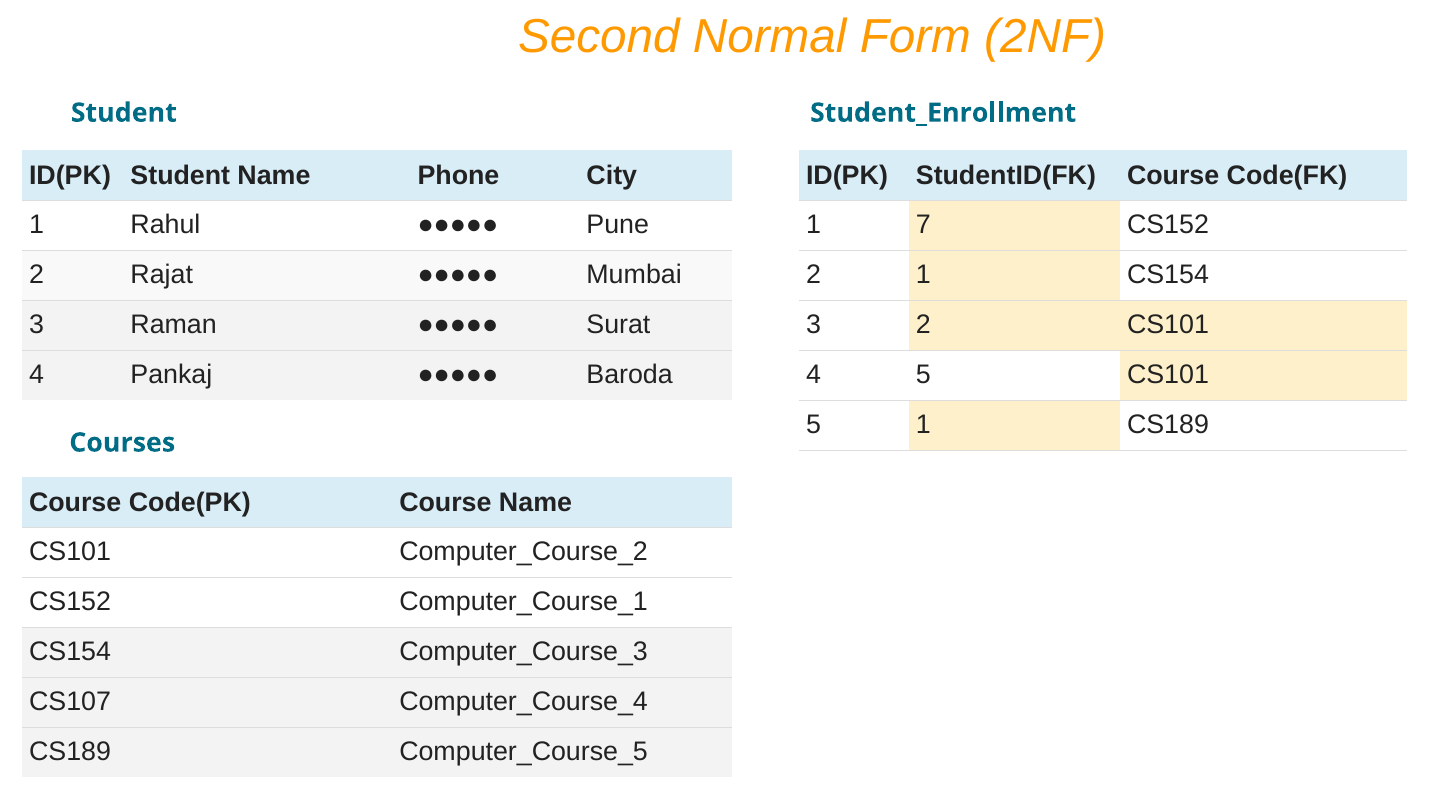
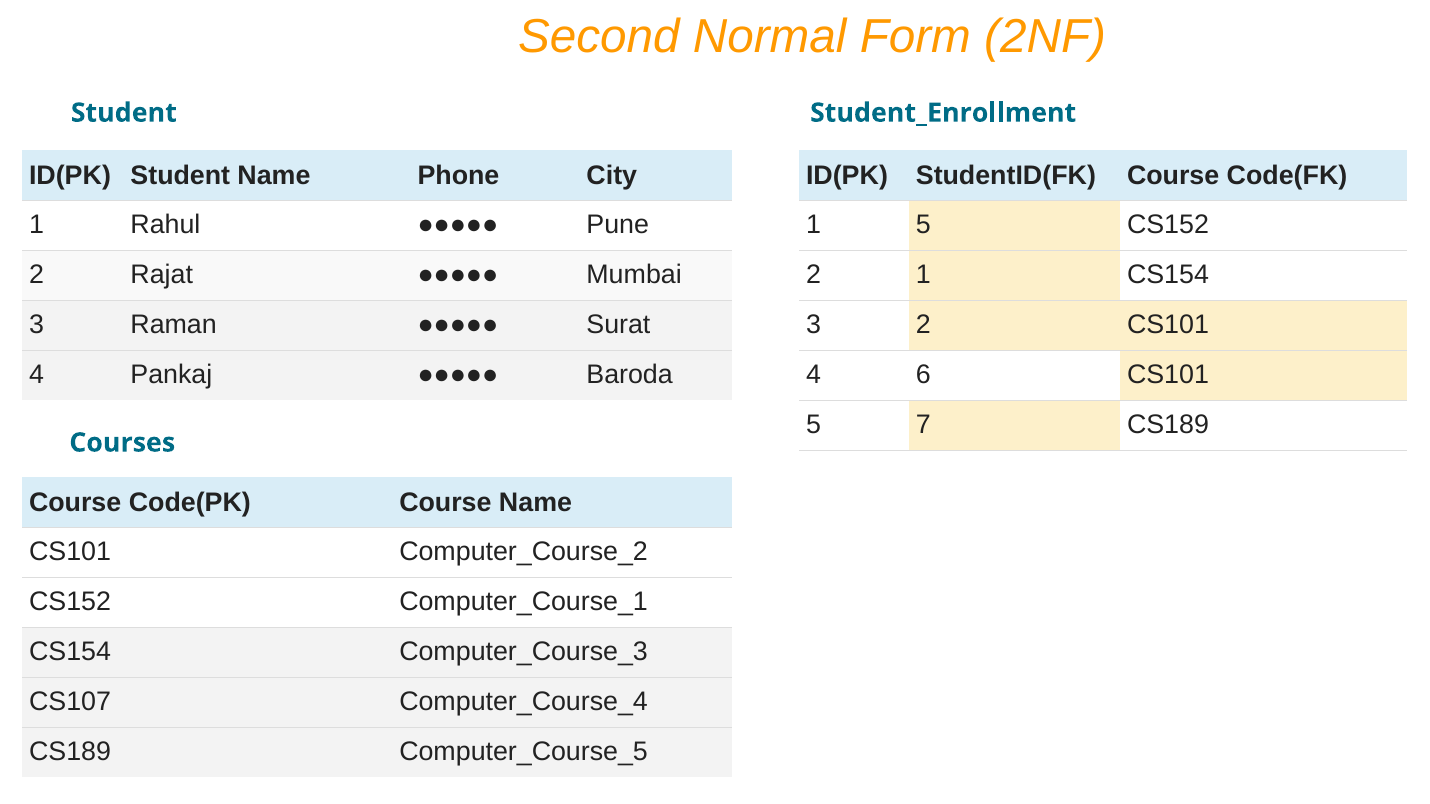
1 7: 7 -> 5 (923, 225)
4 5: 5 -> 6 (923, 375)
5 1: 1 -> 7 (923, 425)
